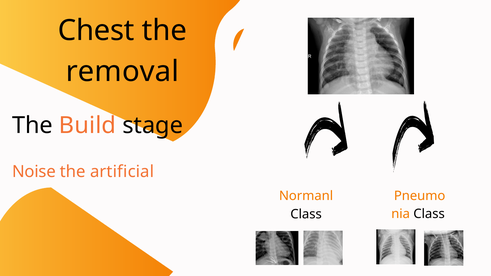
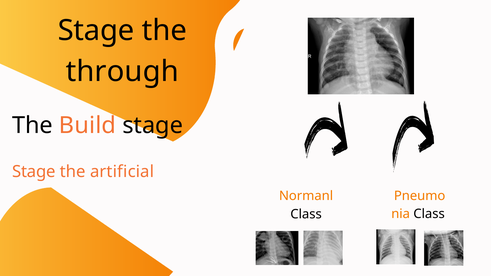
Chest: Chest -> Stage (96, 31)
removal: removal -> through (122, 72)
Noise: Noise -> Stage (34, 172)
